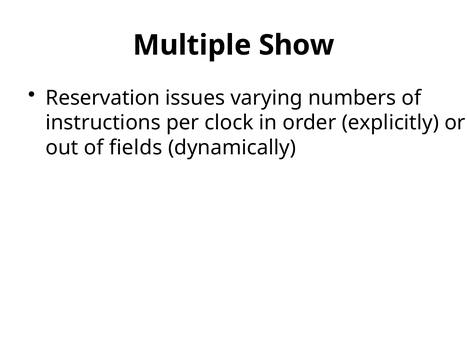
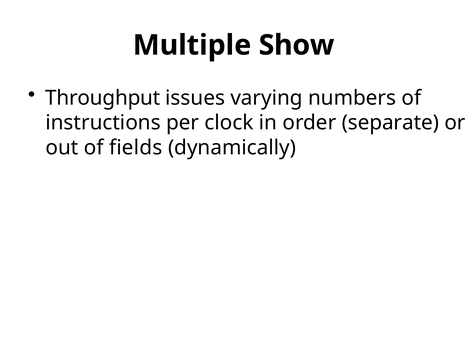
Reservation: Reservation -> Throughput (103, 98)
explicitly: explicitly -> separate (390, 123)
